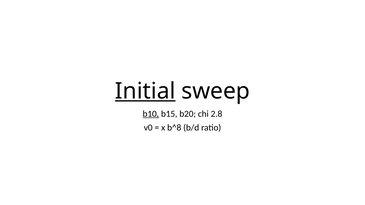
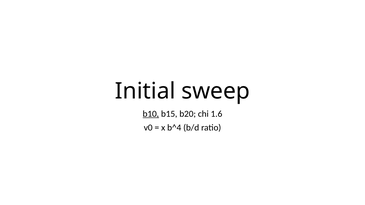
Initial underline: present -> none (145, 91)
2.8: 2.8 -> 1.6 (217, 114)
b^8: b^8 -> b^4 (174, 128)
